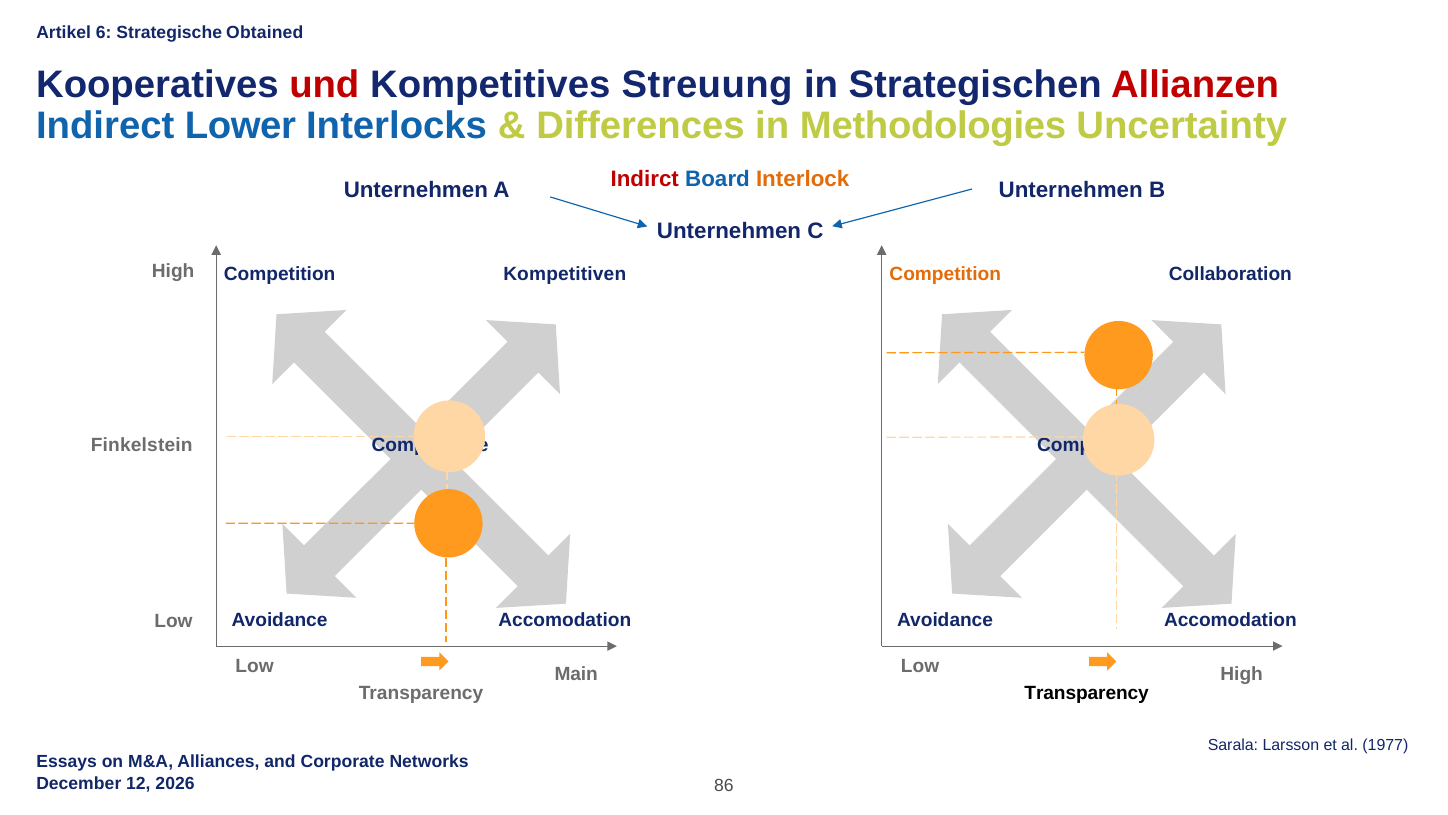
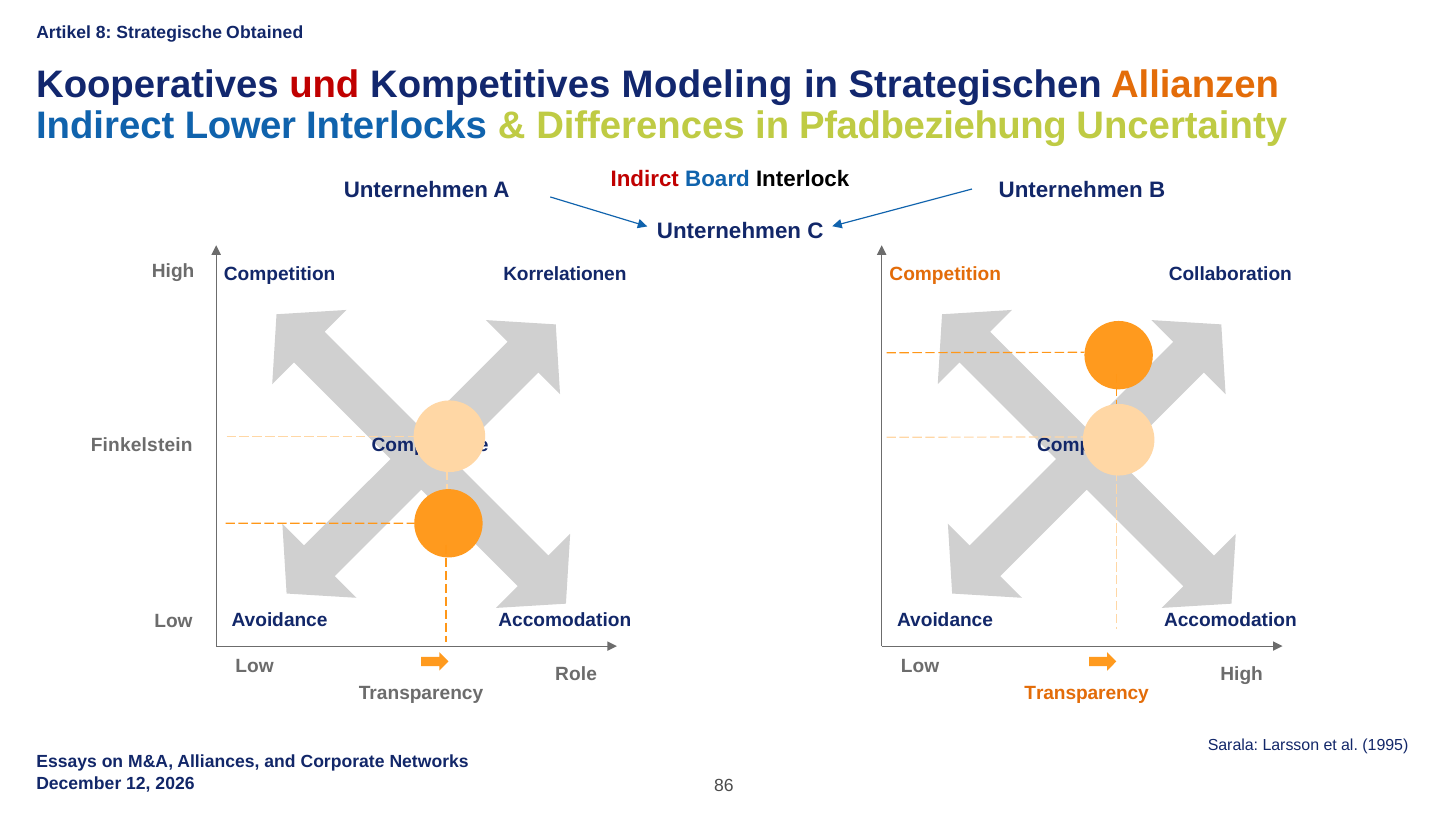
6: 6 -> 8 (104, 33)
Streuung: Streuung -> Modeling (707, 85)
Allianzen colour: red -> orange (1195, 85)
Methodologies: Methodologies -> Pfadbeziehung (933, 126)
Interlock colour: orange -> black (803, 179)
Kompetitiven: Kompetitiven -> Korrelationen (565, 274)
Main: Main -> Role (576, 675)
Transparency colour: black -> orange (1087, 693)
1977: 1977 -> 1995 (1385, 745)
